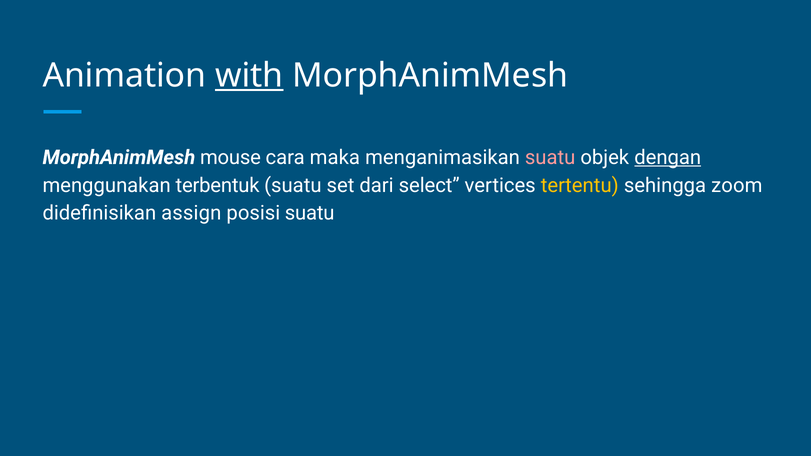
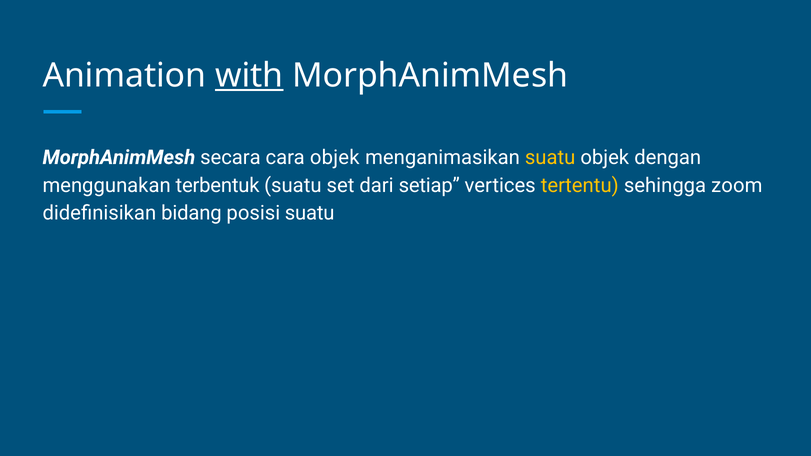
mouse: mouse -> secara (230, 157)
cara maka: maka -> objek (335, 157)
suatu colour: pink -> yellow (550, 157)
dengan underline: present -> none (668, 157)
select: select -> setiap (429, 185)
assign: assign -> bidang (191, 213)
